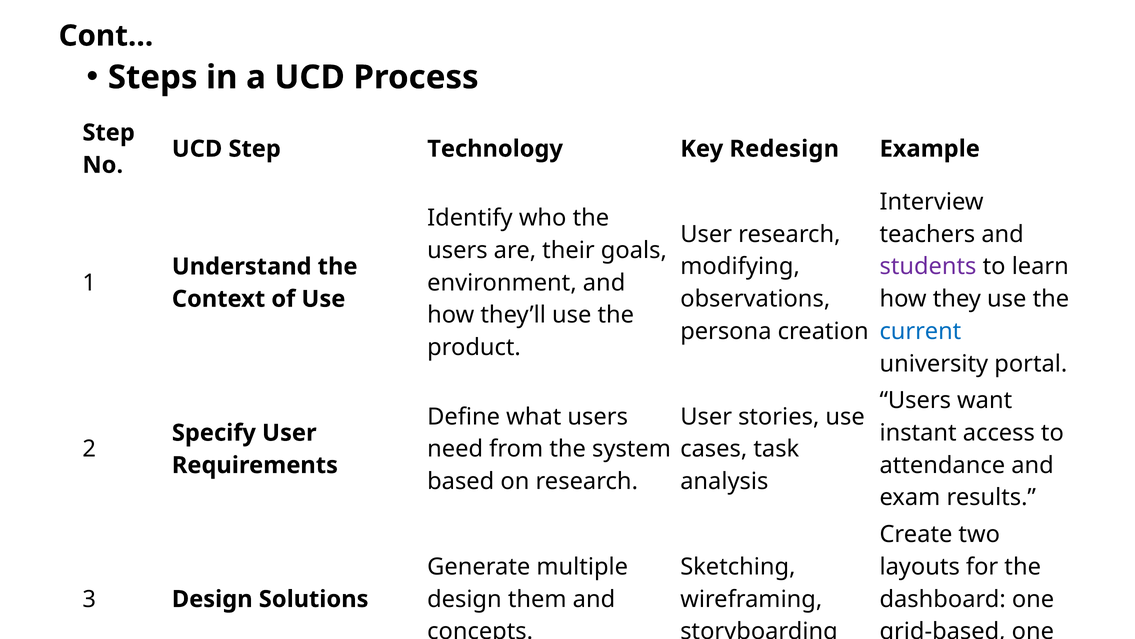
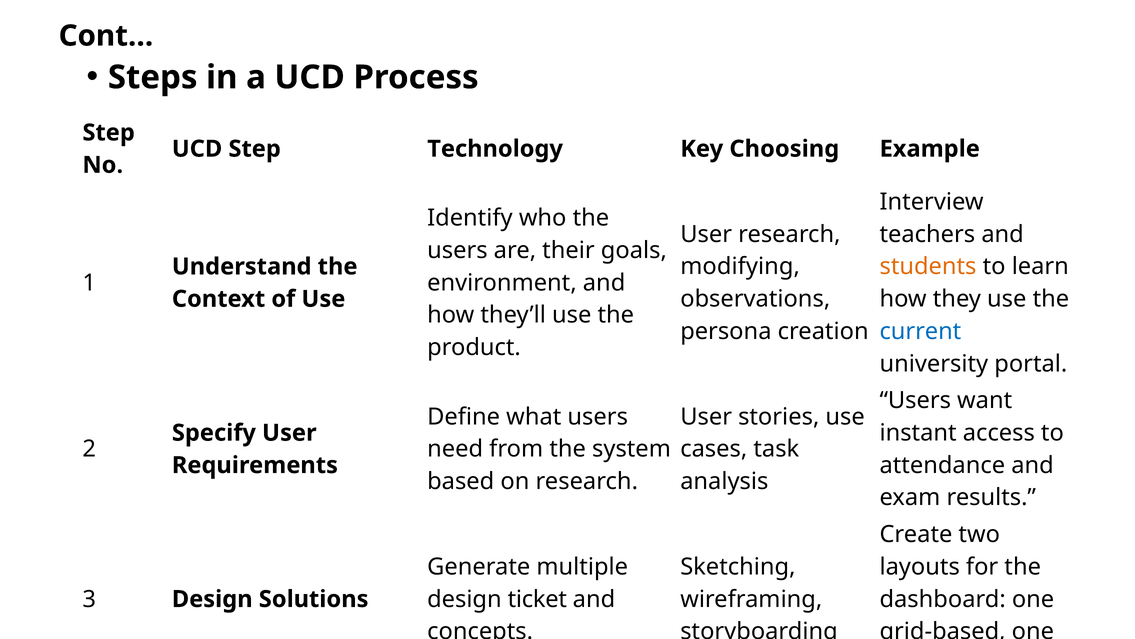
Redesign: Redesign -> Choosing (784, 149)
students colour: purple -> orange (928, 266)
them: them -> ticket (537, 599)
